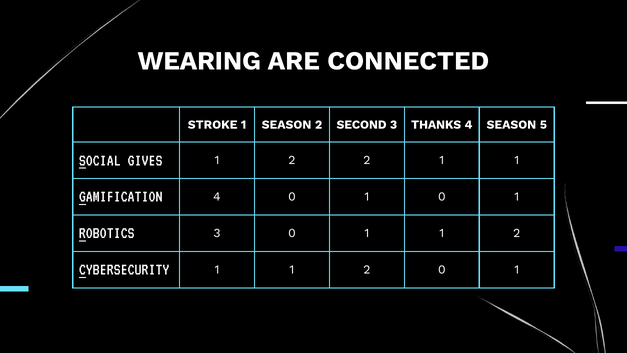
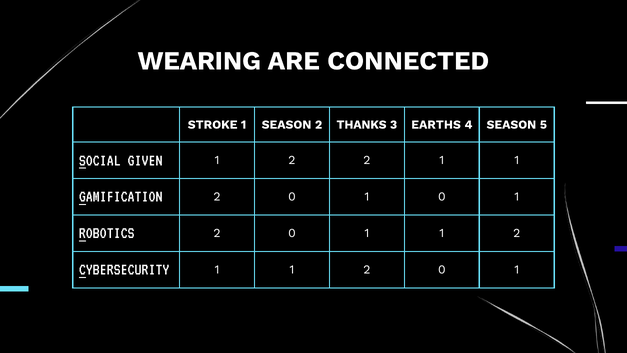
SECOND: SECOND -> THANKS (362, 125)
THANKS: THANKS -> EARTHS (436, 125)
GIVES: GIVES -> GIVEN (145, 160)
GAMIFICATION 4: 4 -> 2 (217, 197)
ROBOTICS 3: 3 -> 2 (217, 233)
